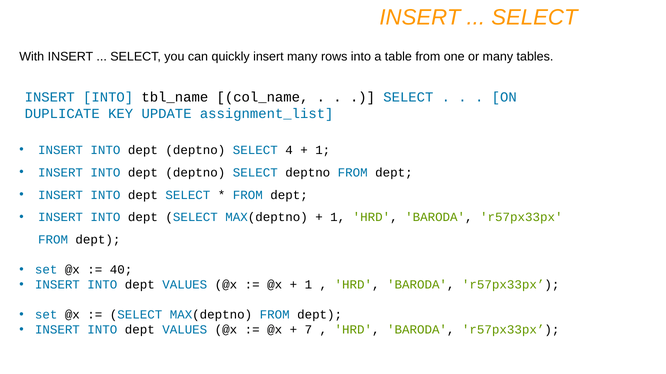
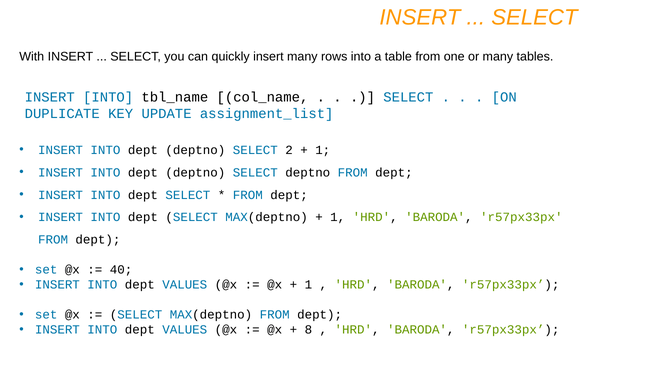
4: 4 -> 2 (289, 150)
7: 7 -> 8 (308, 330)
